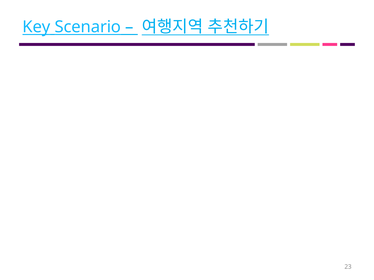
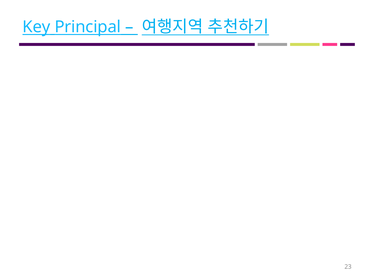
Scenario: Scenario -> Principal (88, 27)
